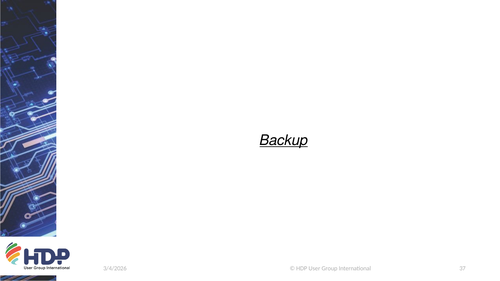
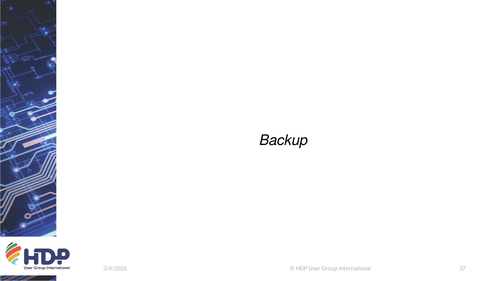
Backup underline: present -> none (284, 141)
